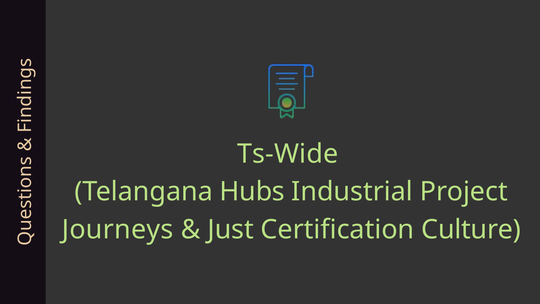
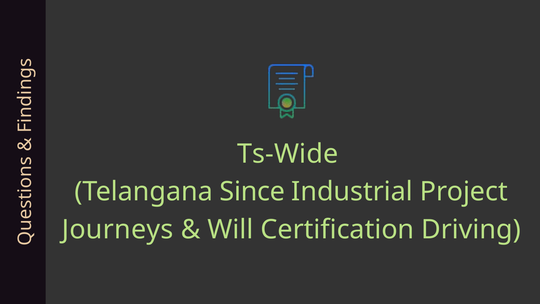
Hubs: Hubs -> Since (252, 192)
Just: Just -> Will (231, 229)
Culture: Culture -> Driving (471, 229)
